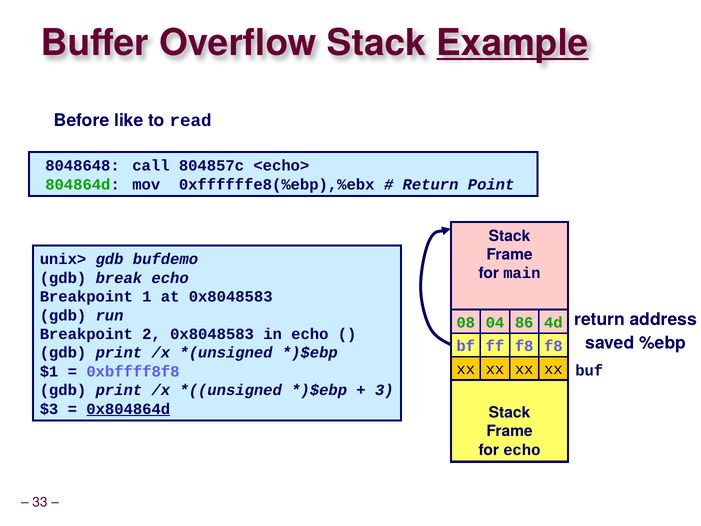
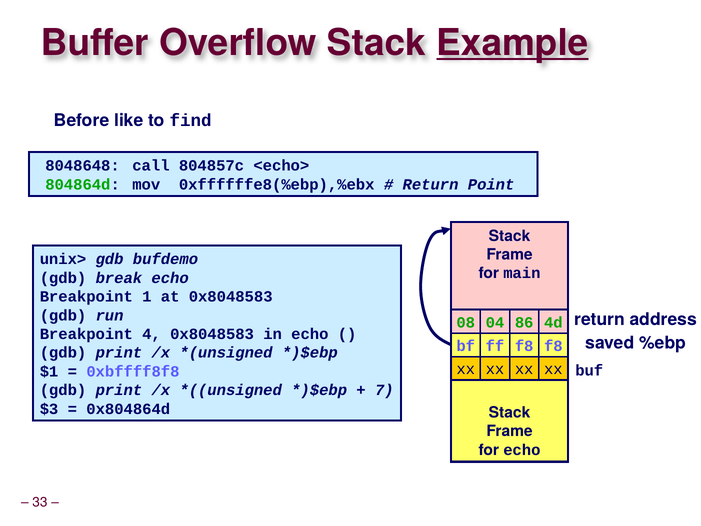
read: read -> find (191, 120)
2: 2 -> 4 (151, 334)
3: 3 -> 7 (384, 390)
0x804864d underline: present -> none (128, 409)
